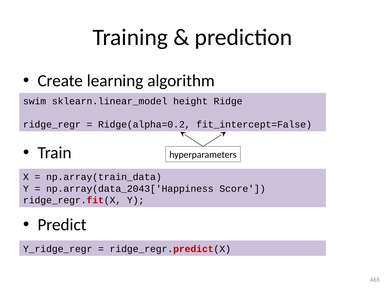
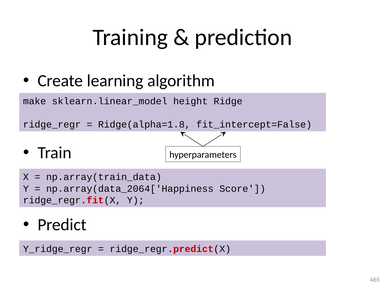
swim: swim -> make (35, 101)
Ridge(alpha=0.2: Ridge(alpha=0.2 -> Ridge(alpha=1.8 (144, 124)
np.array(data_2043['Happiness: np.array(data_2043['Happiness -> np.array(data_2064['Happiness (130, 188)
